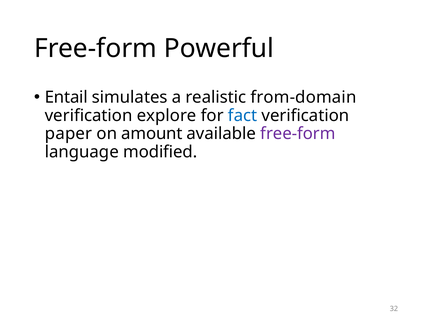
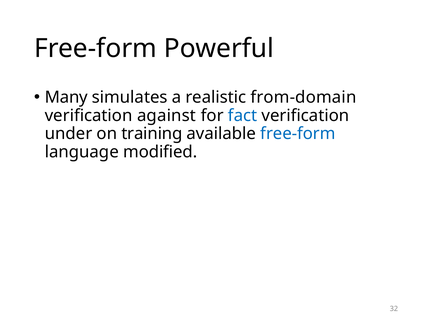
Entail: Entail -> Many (66, 97)
explore: explore -> against (167, 116)
paper: paper -> under (69, 134)
amount: amount -> training (152, 134)
free-form colour: purple -> blue (298, 134)
